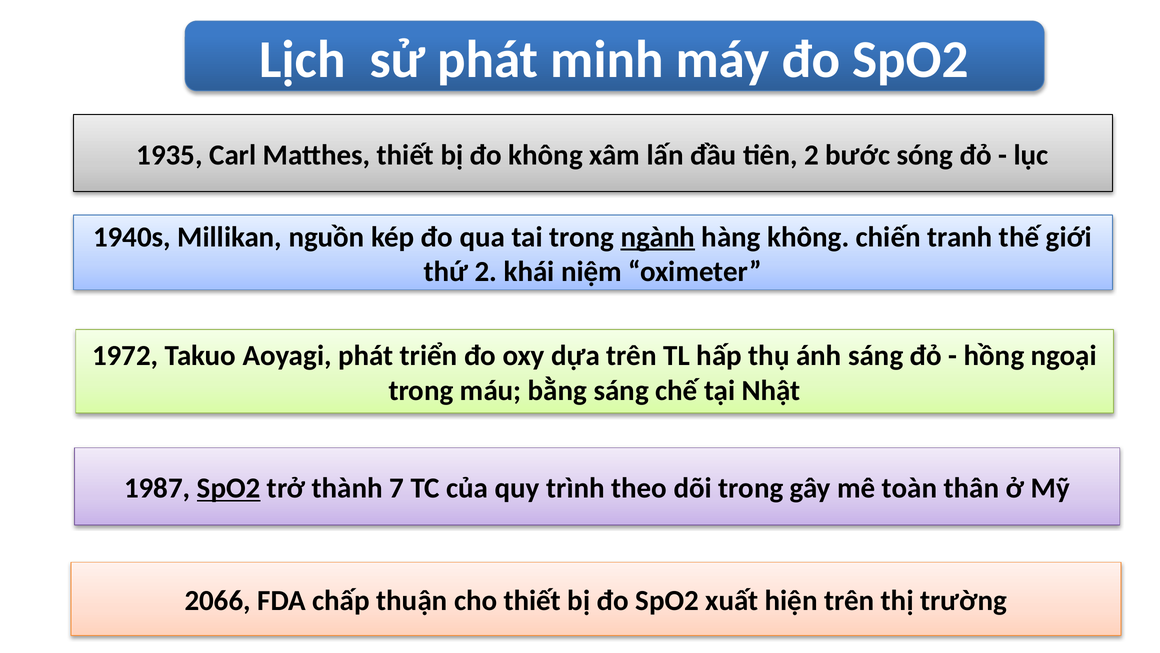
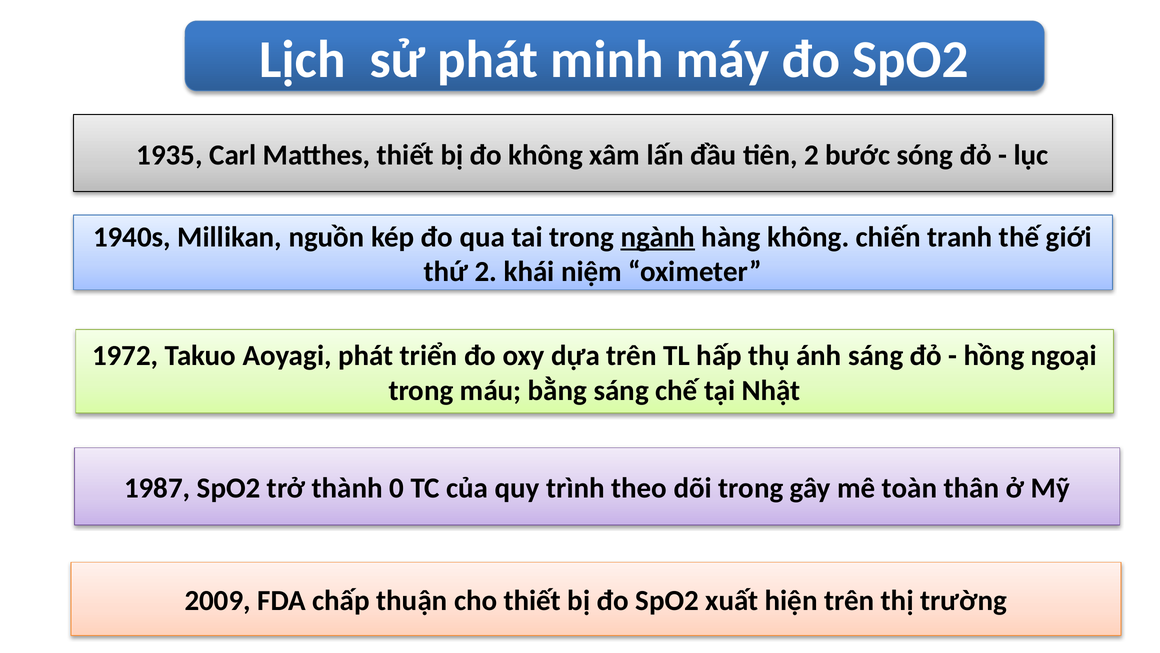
SpO2 underline: present -> none (229, 488)
7: 7 -> 0 (397, 488)
2066: 2066 -> 2009 (218, 600)
